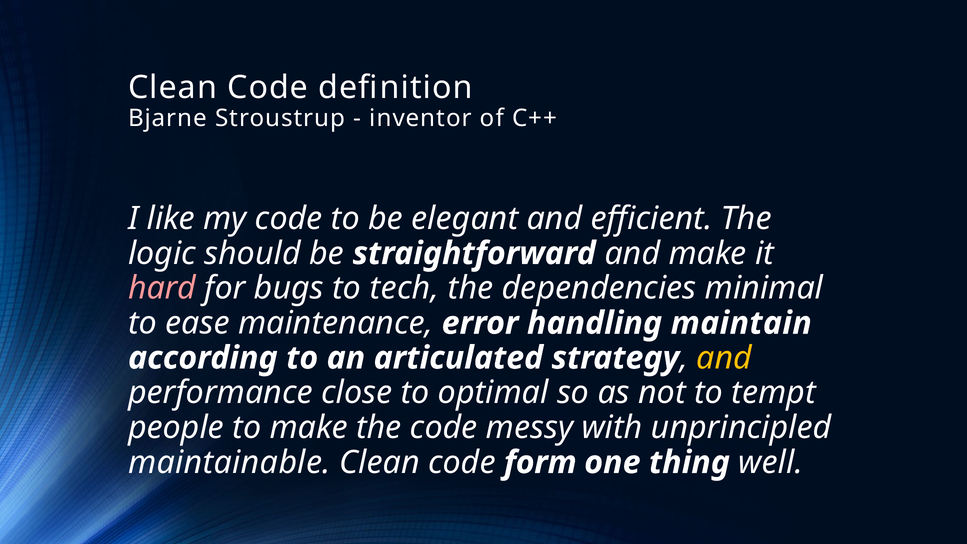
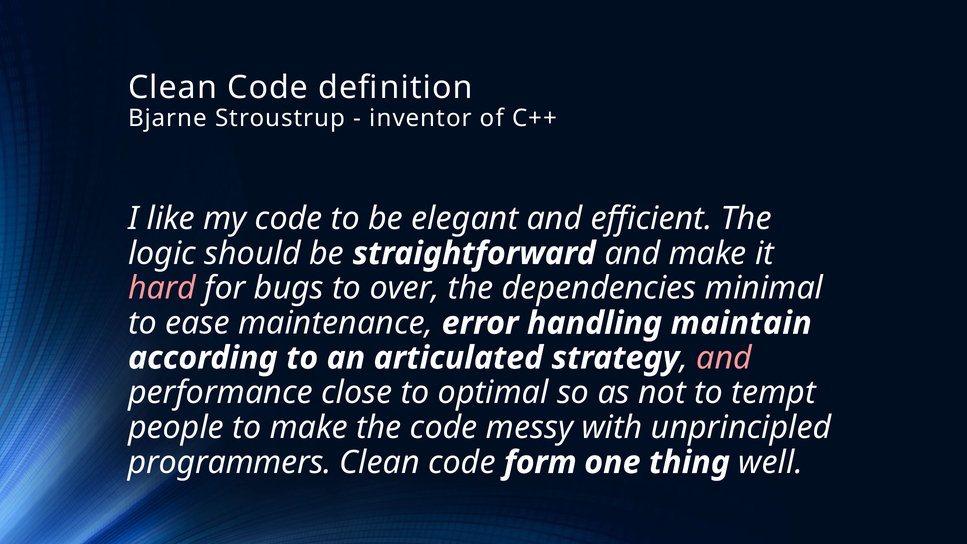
tech: tech -> over (405, 288)
and colour: yellow -> pink (724, 358)
maintainable: maintainable -> programmers (230, 463)
